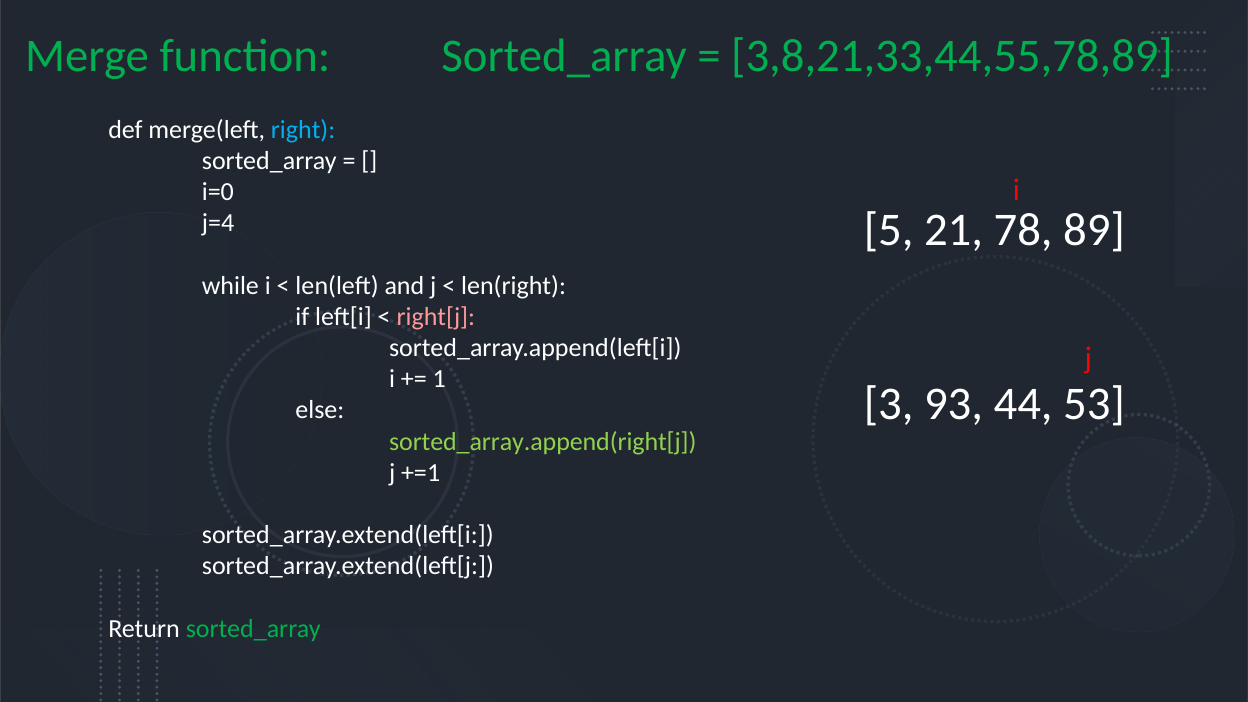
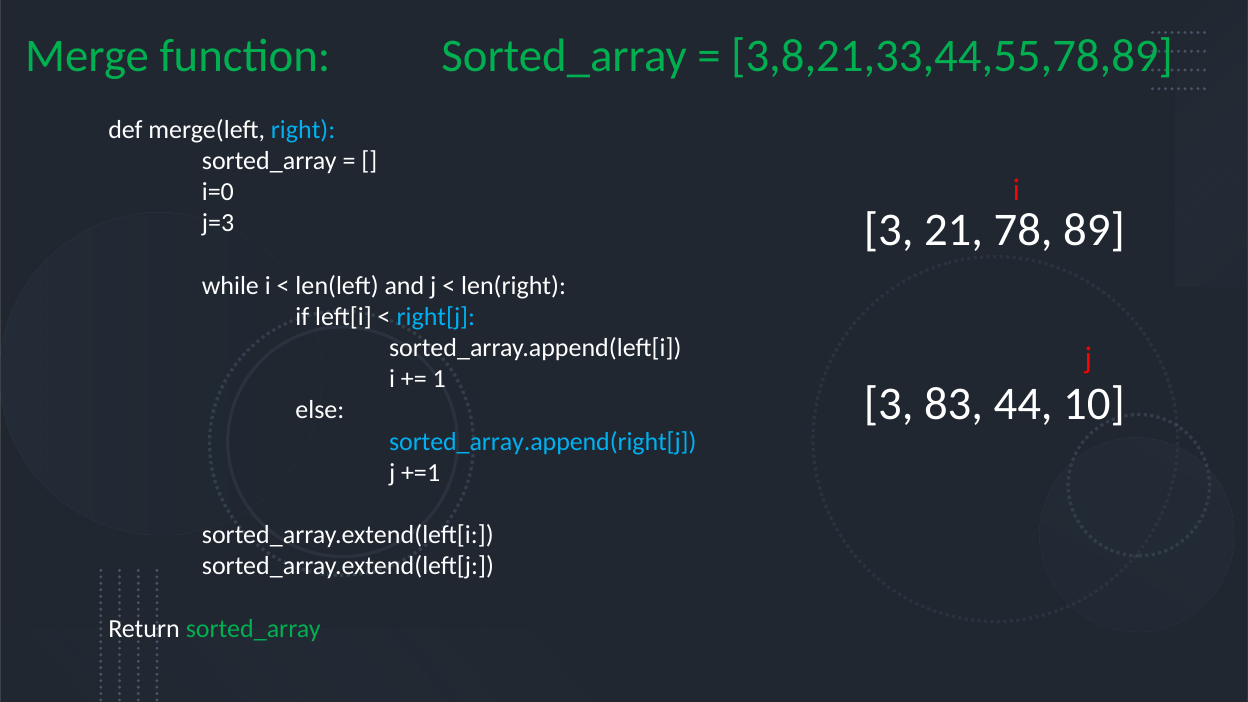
5: 5 -> 3 (889, 230)
j=4: j=4 -> j=3 (218, 223)
right[j colour: pink -> light blue (436, 317)
93: 93 -> 83 (954, 404)
53: 53 -> 10 (1094, 404)
sorted_array.append(right[j colour: light green -> light blue (543, 442)
